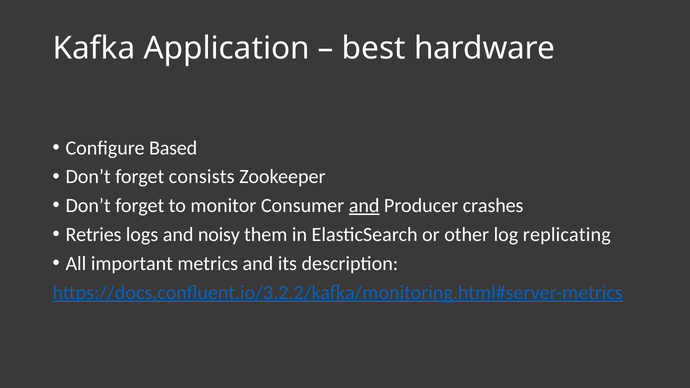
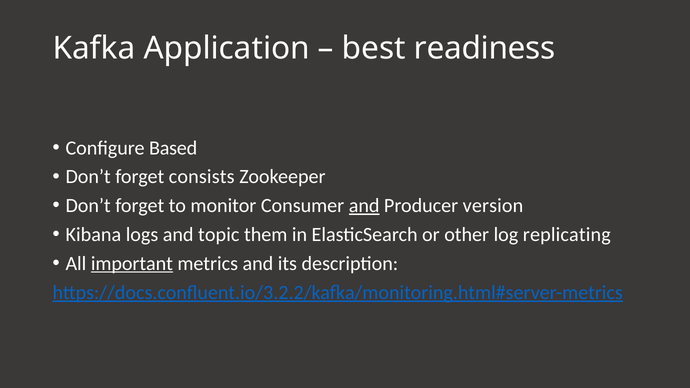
hardware: hardware -> readiness (485, 48)
crashes: crashes -> version (493, 206)
Retries: Retries -> Kibana (93, 235)
noisy: noisy -> topic (219, 235)
important underline: none -> present (132, 263)
